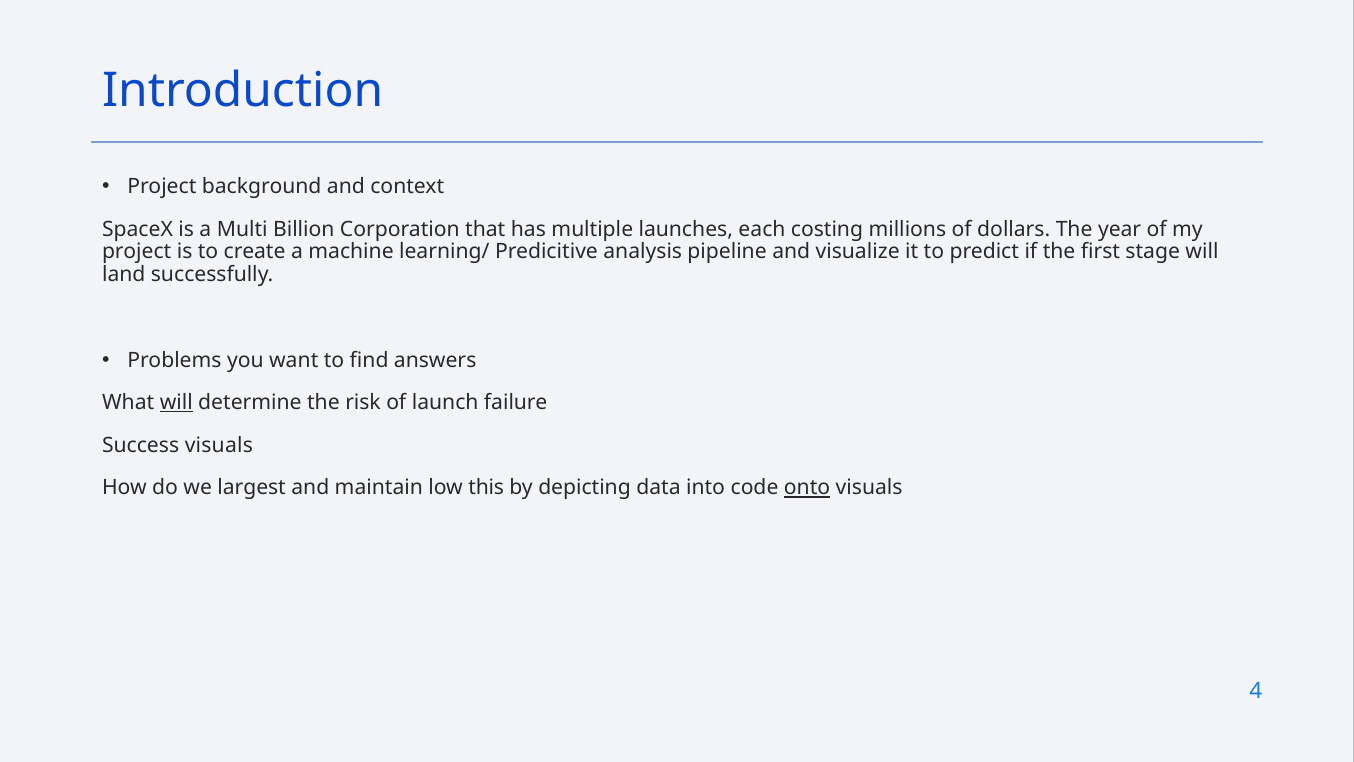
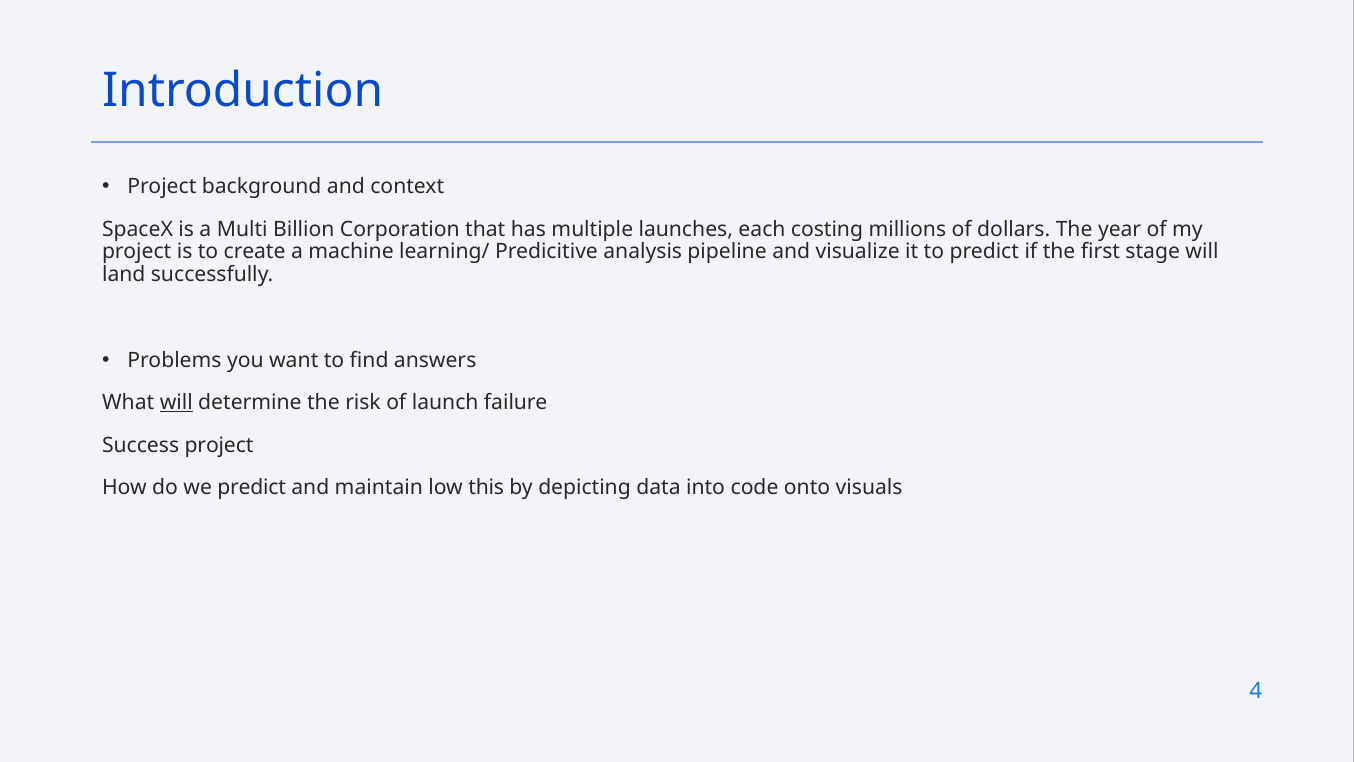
Success visuals: visuals -> project (219, 445)
we largest: largest -> predict (252, 488)
onto underline: present -> none (807, 488)
